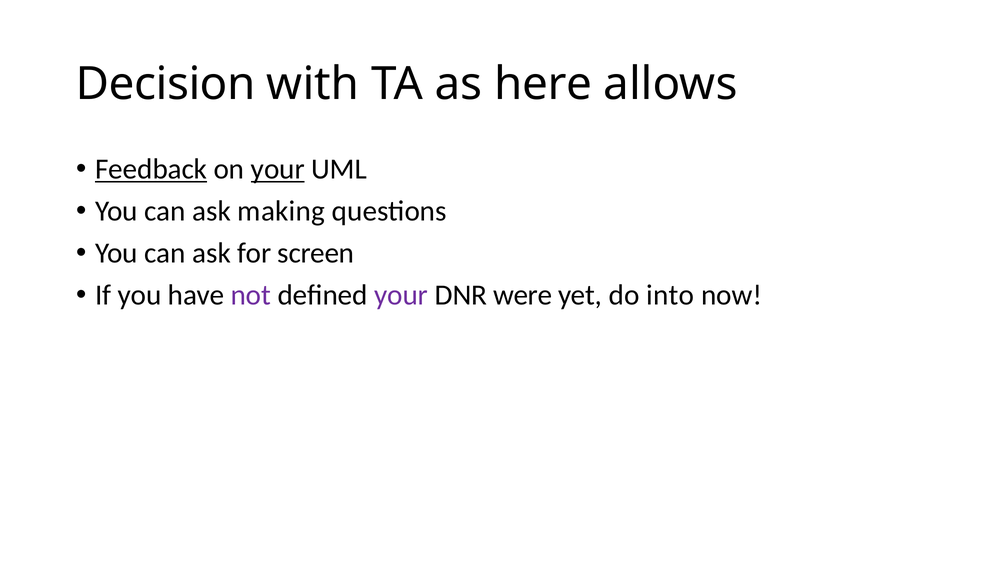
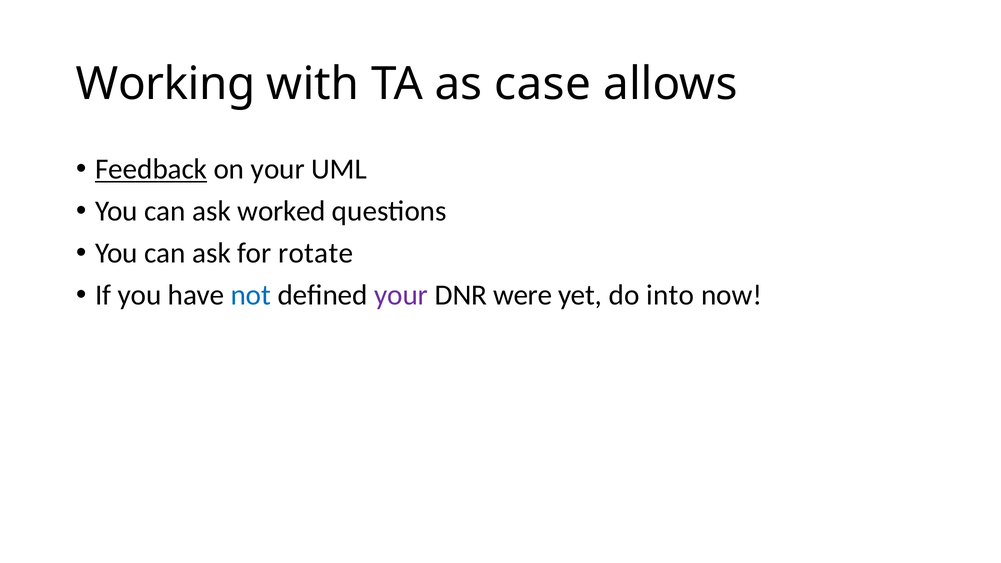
Decision: Decision -> Working (166, 84)
here: here -> case (543, 84)
your underline: present -> none (278, 169)
making: making -> worked (282, 211)
screen: screen -> rotate (316, 253)
not colour: purple -> blue (251, 295)
